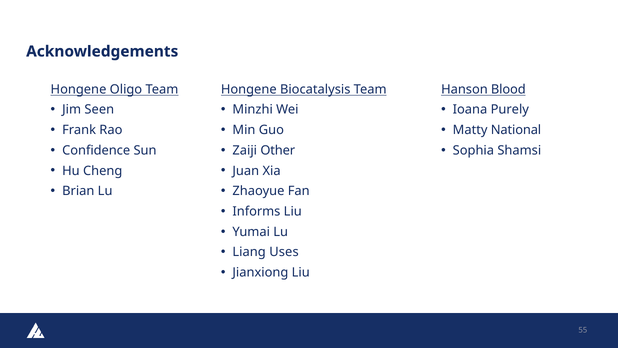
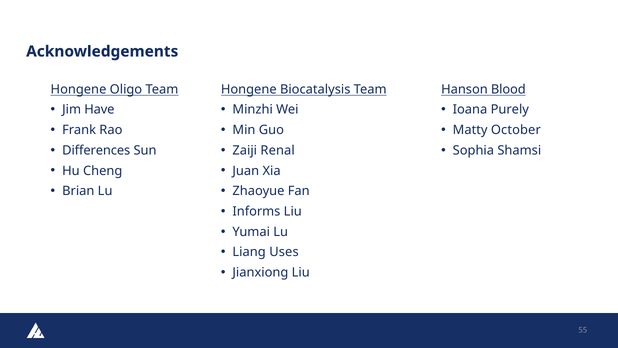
Seen: Seen -> Have (99, 110)
National: National -> October (516, 130)
Confidence: Confidence -> Differences (96, 150)
Other: Other -> Renal (278, 150)
